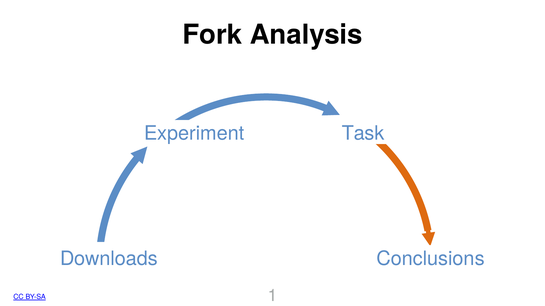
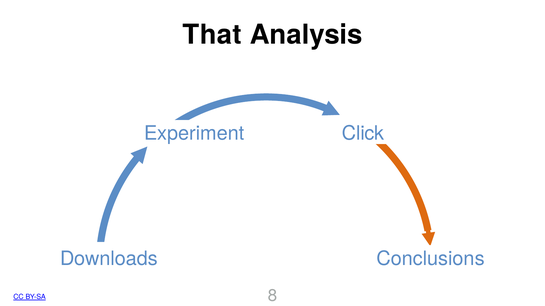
Fork: Fork -> That (212, 35)
Task: Task -> Click (363, 134)
1: 1 -> 8 (273, 296)
